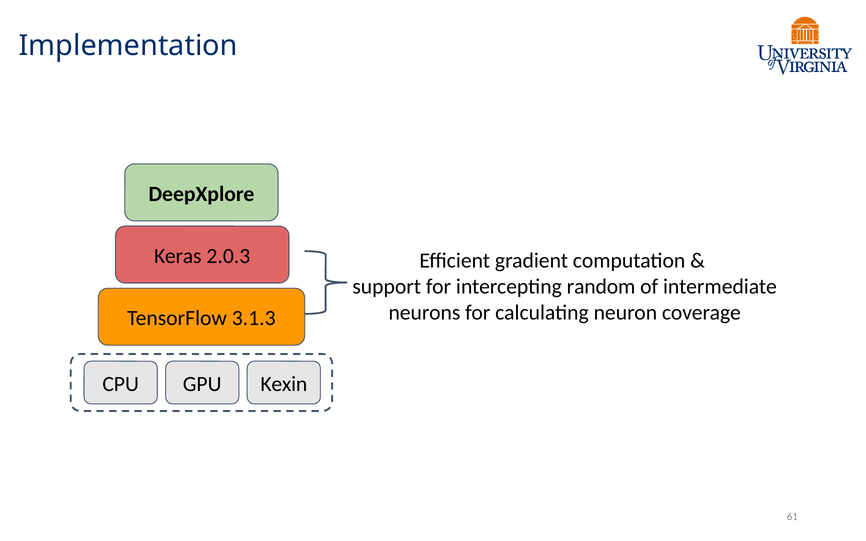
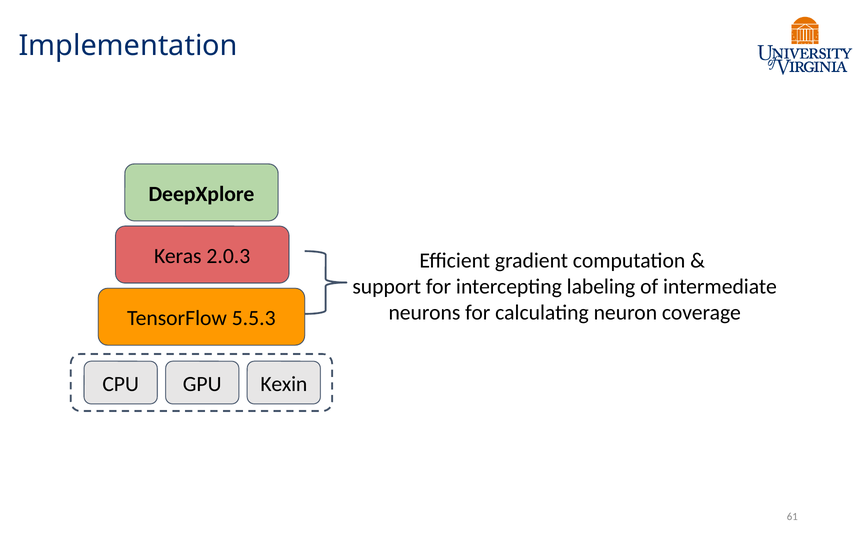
random: random -> labeling (601, 287)
3.1.3: 3.1.3 -> 5.5.3 (254, 318)
